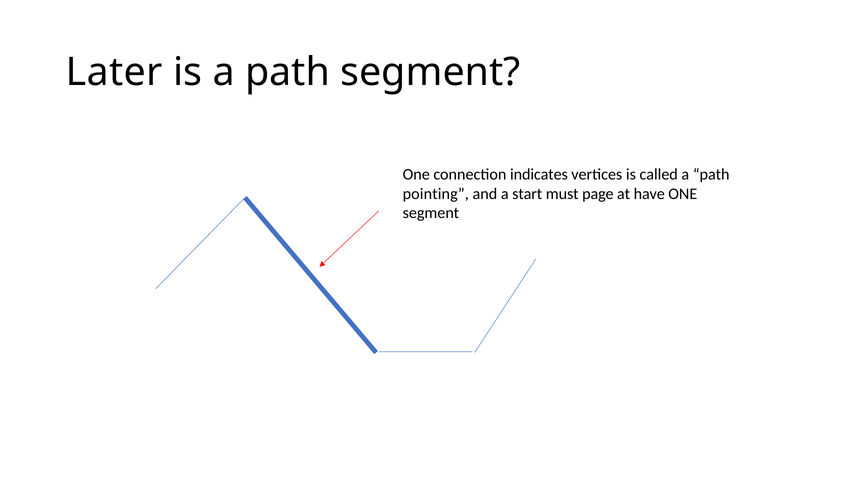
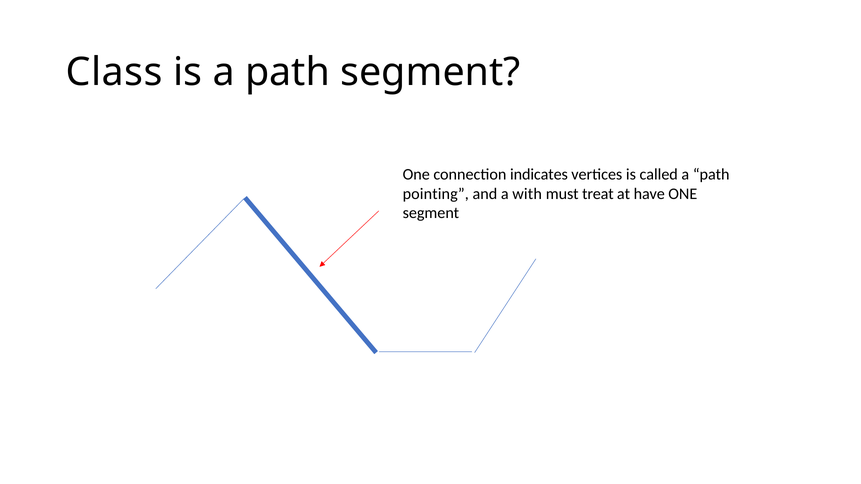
Later: Later -> Class (114, 72)
start: start -> with (527, 194)
page: page -> treat (598, 194)
